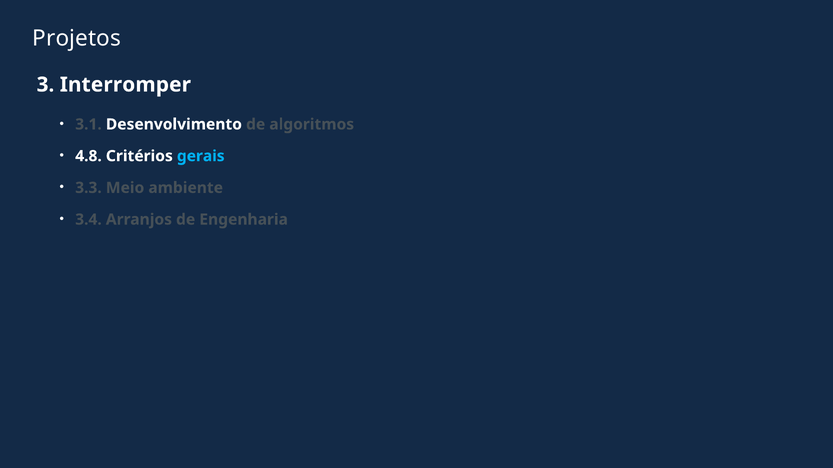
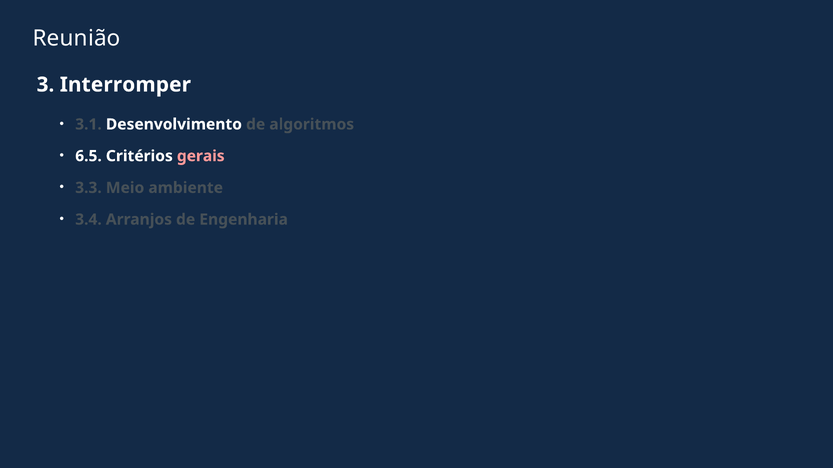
Projetos: Projetos -> Reunião (77, 38)
4.8: 4.8 -> 6.5 (89, 156)
gerais colour: light blue -> pink (201, 156)
